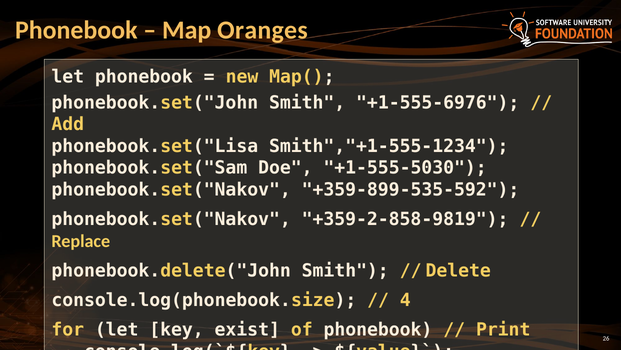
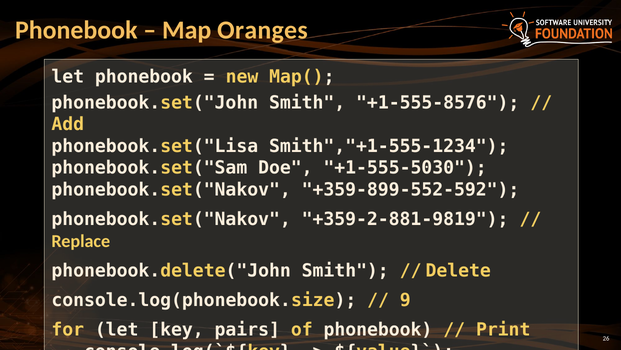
+1-555-6976: +1-555-6976 -> +1-555-8576 (438, 102)
+359-899-535-592: +359-899-535-592 -> +359-899-552-592 (411, 189)
+359-2-858-9819: +359-2-858-9819 -> +359-2-881-9819 (405, 219)
4: 4 -> 9 (405, 300)
exist: exist -> pairs (247, 329)
